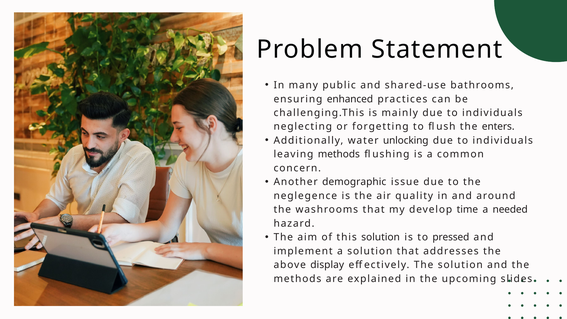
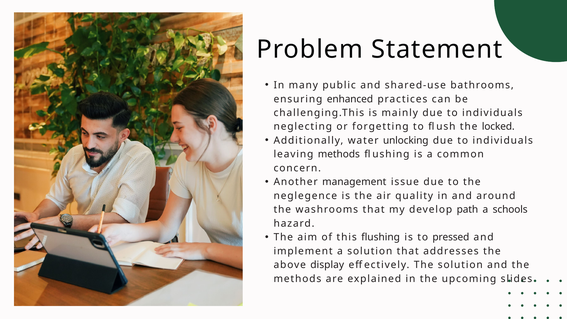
enters: enters -> locked (498, 127)
demographic: demographic -> management (354, 182)
time: time -> path (467, 210)
needed: needed -> schools (510, 210)
this solution: solution -> flushing (381, 237)
